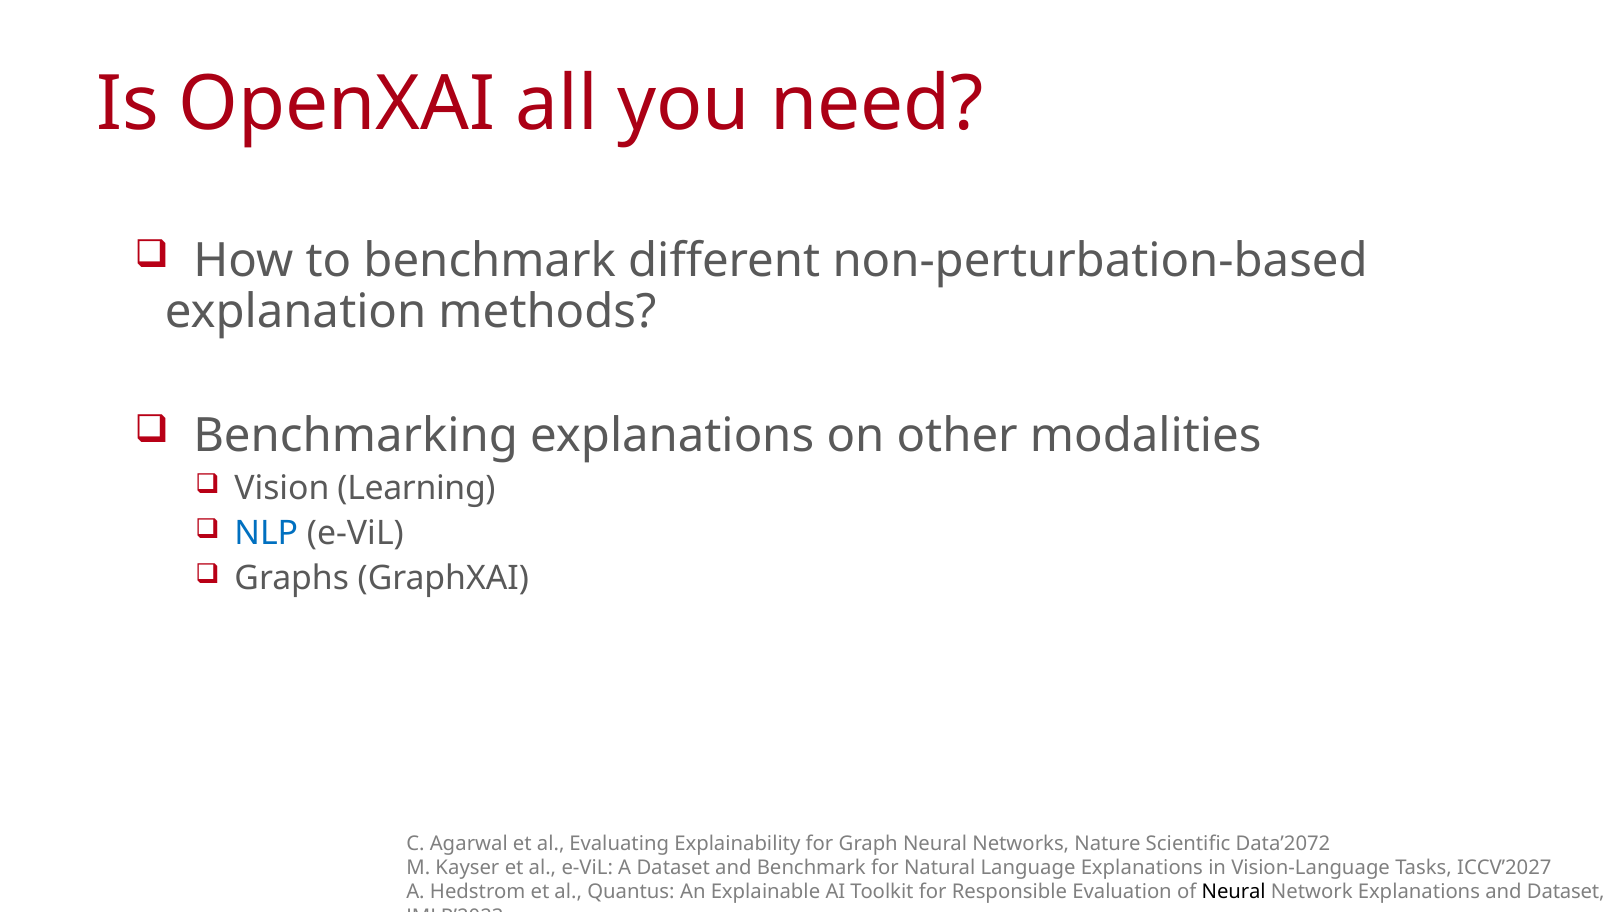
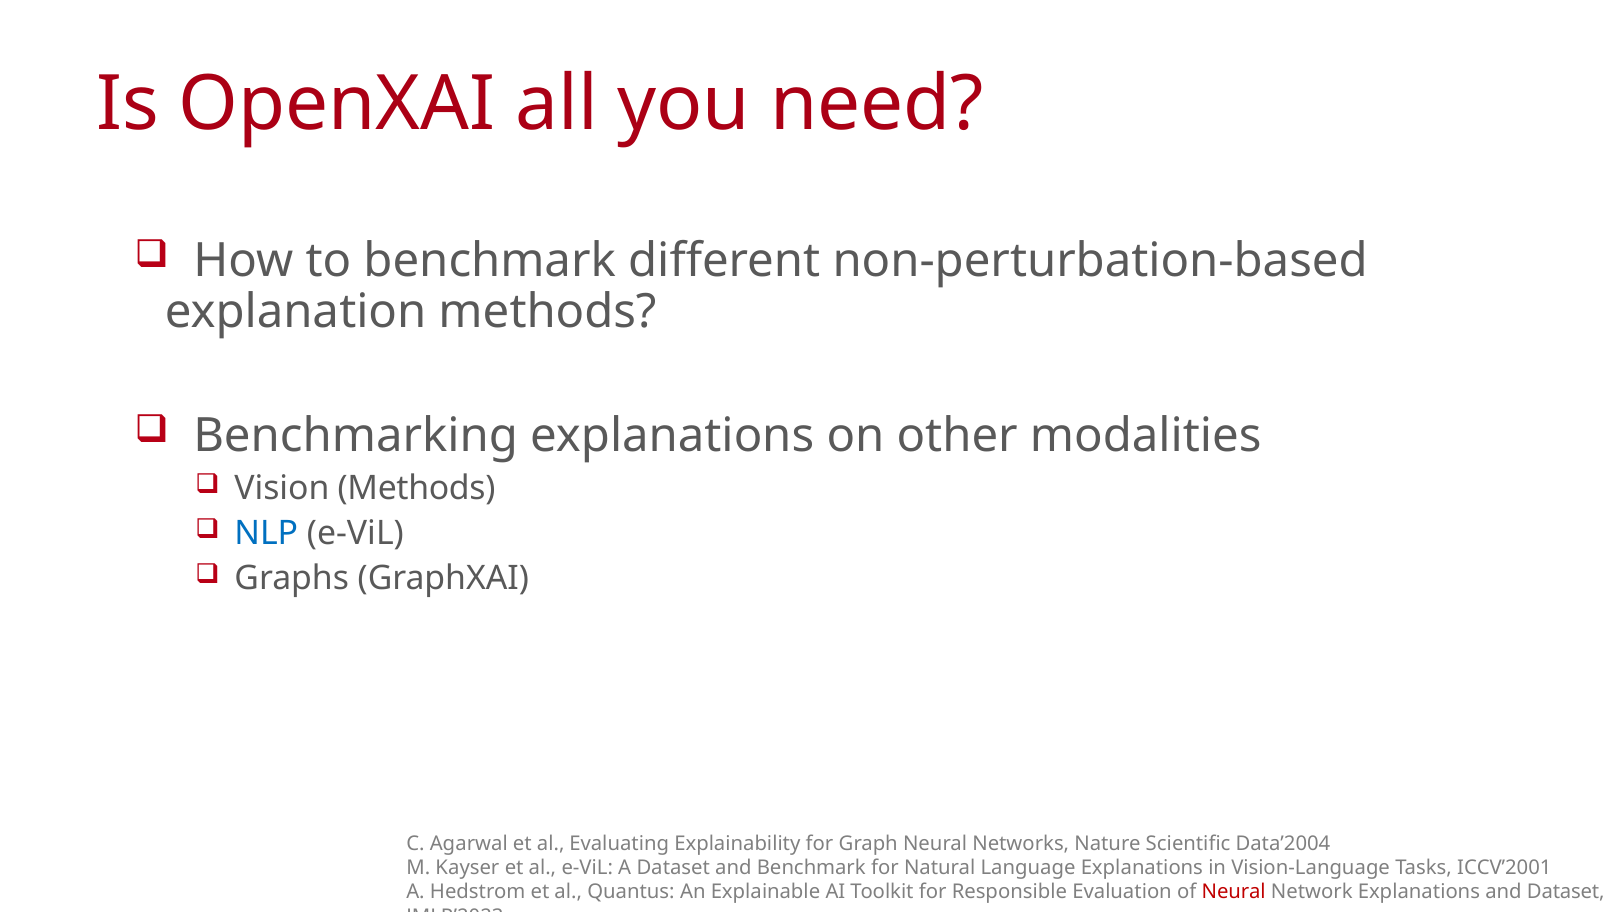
Vision Learning: Learning -> Methods (417, 489)
Data’2072: Data’2072 -> Data’2004 (1283, 844)
ICCV’2027: ICCV’2027 -> ICCV’2001 (1504, 868)
Neural colour: black -> red (1234, 893)
